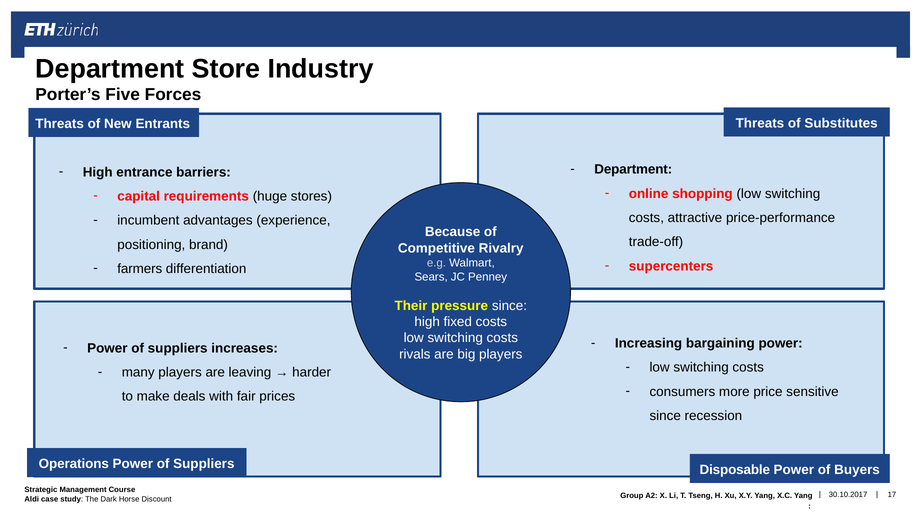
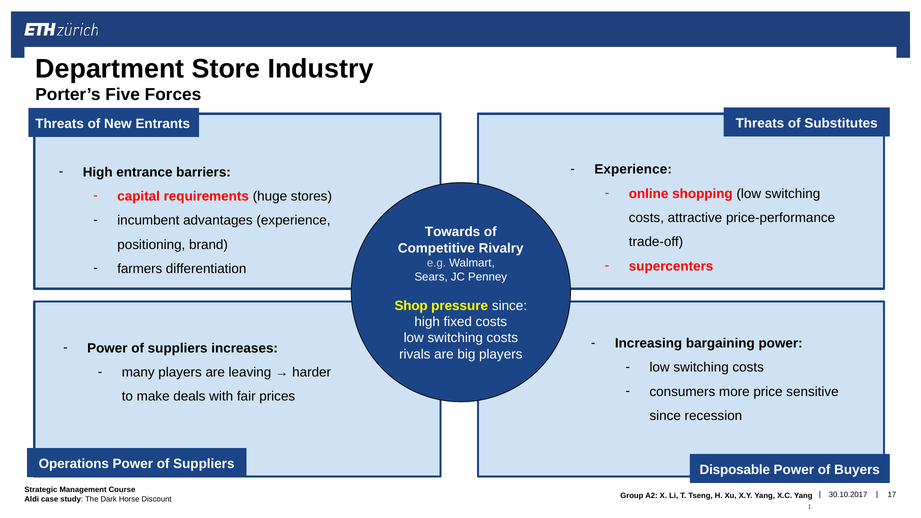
Department: Department -> Experience (633, 169)
Because: Because -> Towards (453, 232)
Their: Their -> Shop (411, 306)
